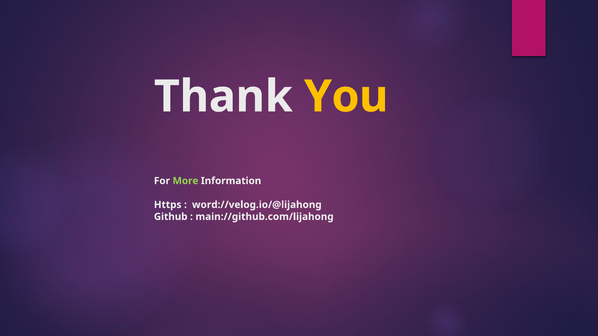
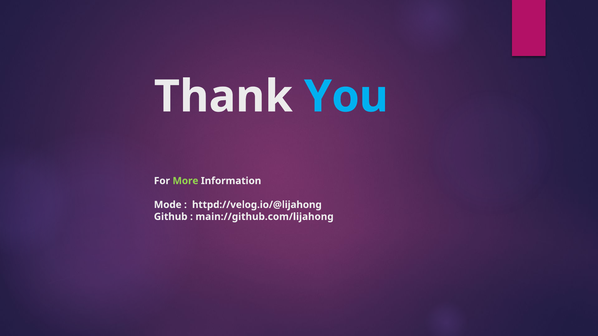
You colour: yellow -> light blue (346, 97)
Https: Https -> Mode (168, 205)
word://velog.io/@lijahong: word://velog.io/@lijahong -> httpd://velog.io/@lijahong (257, 205)
